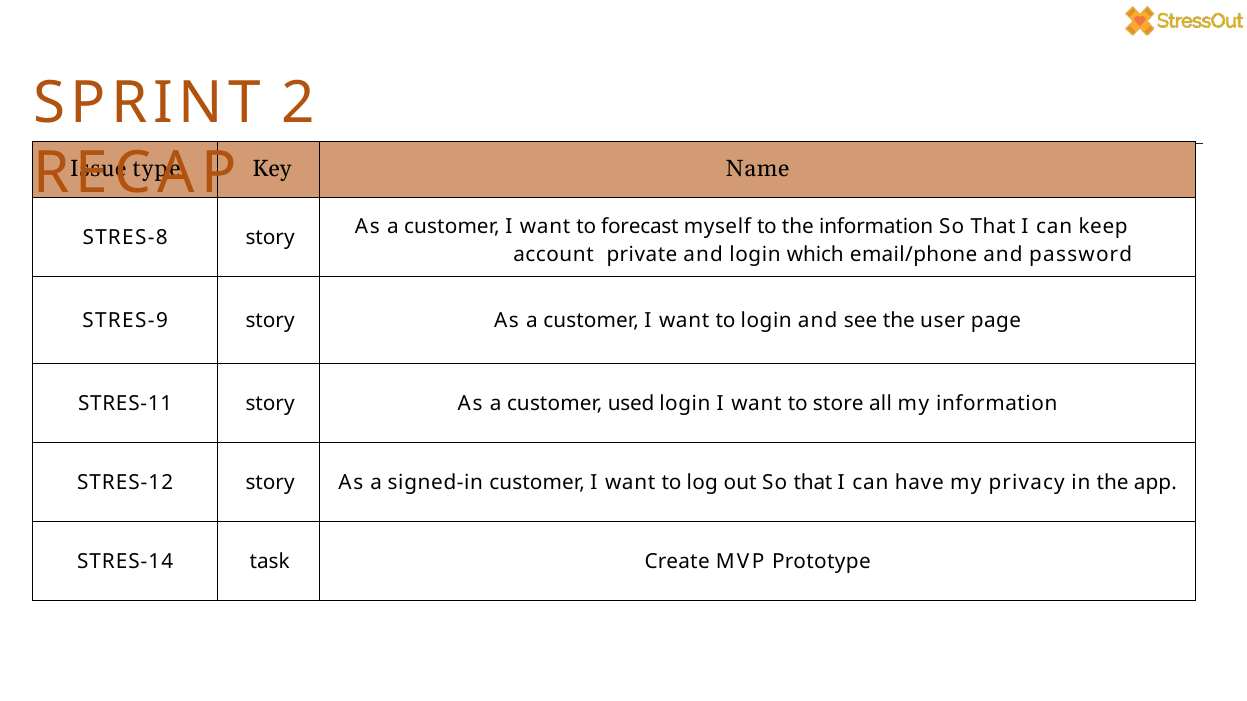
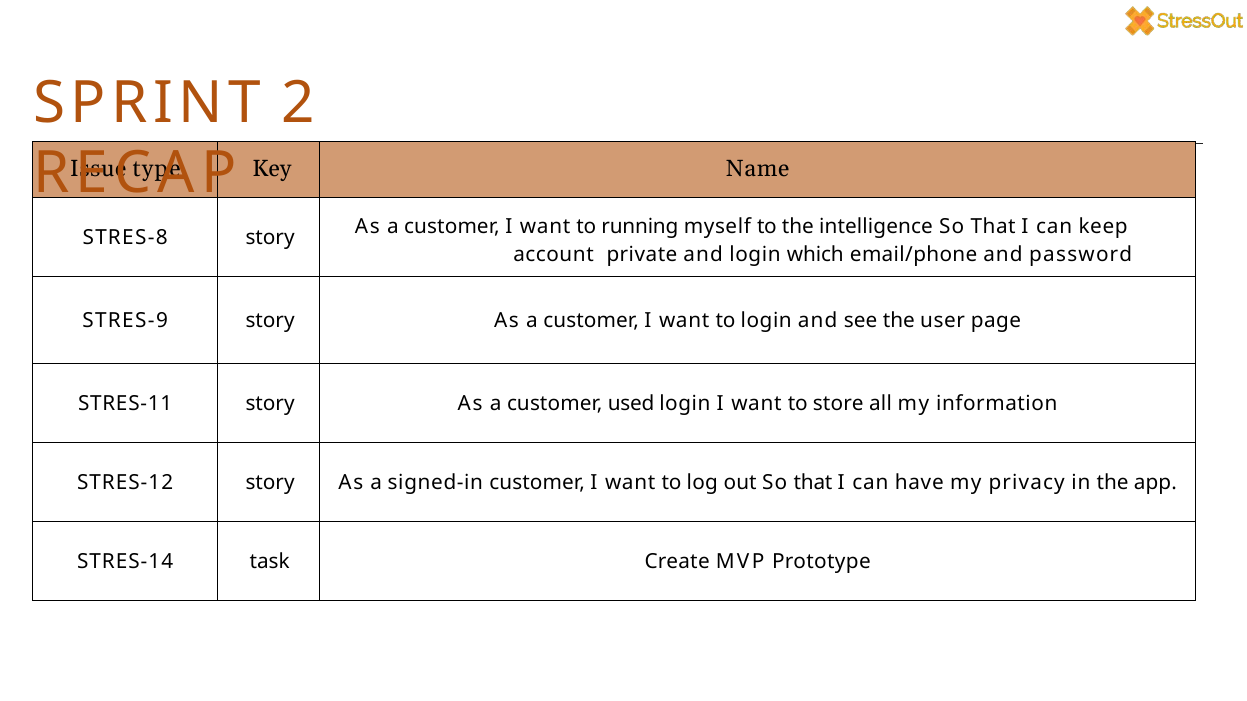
forecast: forecast -> running (640, 227)
the information: information -> intelligence (876, 227)
